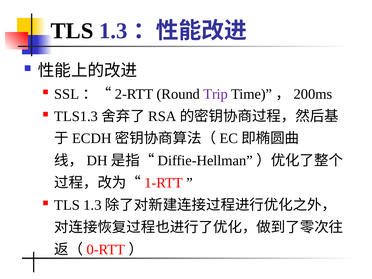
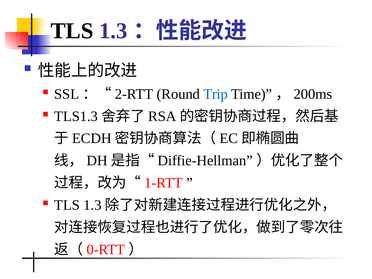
Trip colour: purple -> blue (216, 94)
